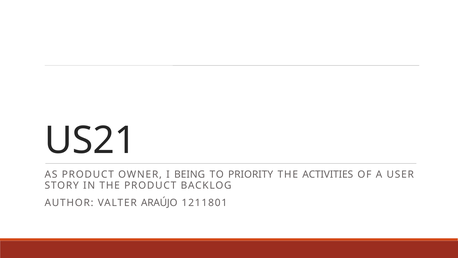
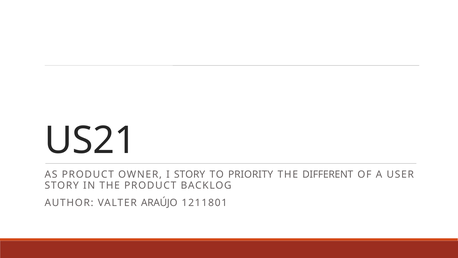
I BEING: BEING -> STORY (190, 174)
ACTIVITIES: ACTIVITIES -> DIFFERENT (328, 174)
